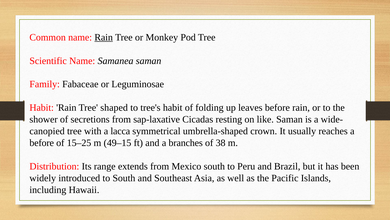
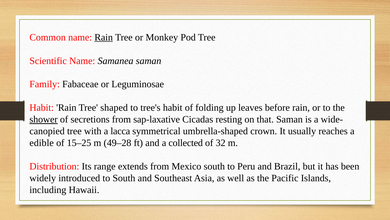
shower underline: none -> present (44, 119)
like: like -> that (265, 119)
before: before -> edible (42, 143)
49–15: 49–15 -> 49–28 (117, 143)
branches: branches -> collected (186, 143)
38: 38 -> 32 (221, 143)
